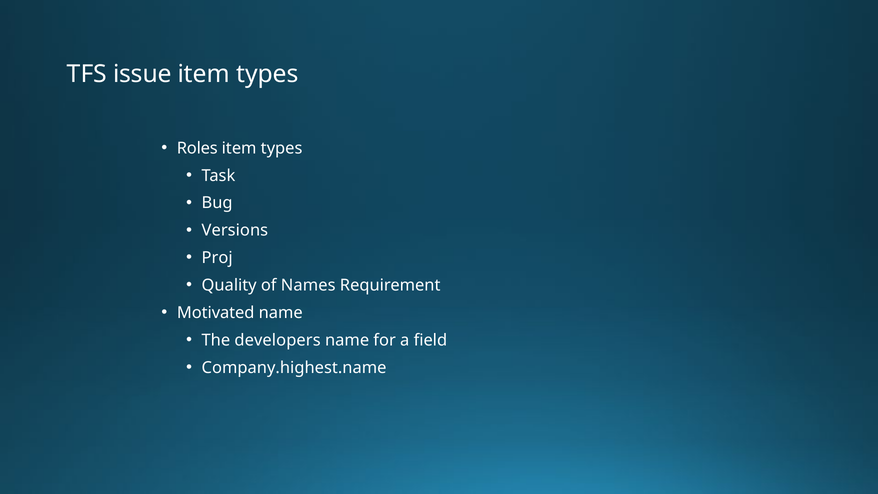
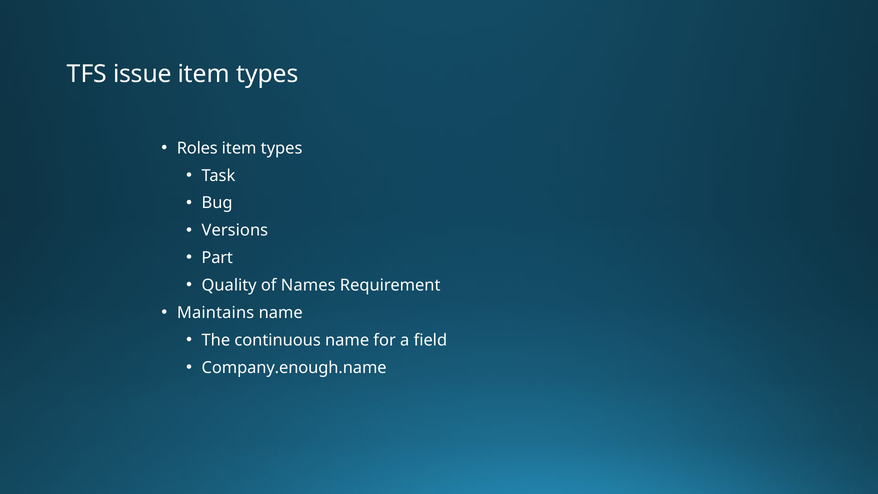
Proj: Proj -> Part (217, 258)
Motivated: Motivated -> Maintains (216, 313)
developers: developers -> continuous (278, 340)
Company.highest.name: Company.highest.name -> Company.enough.name (294, 368)
